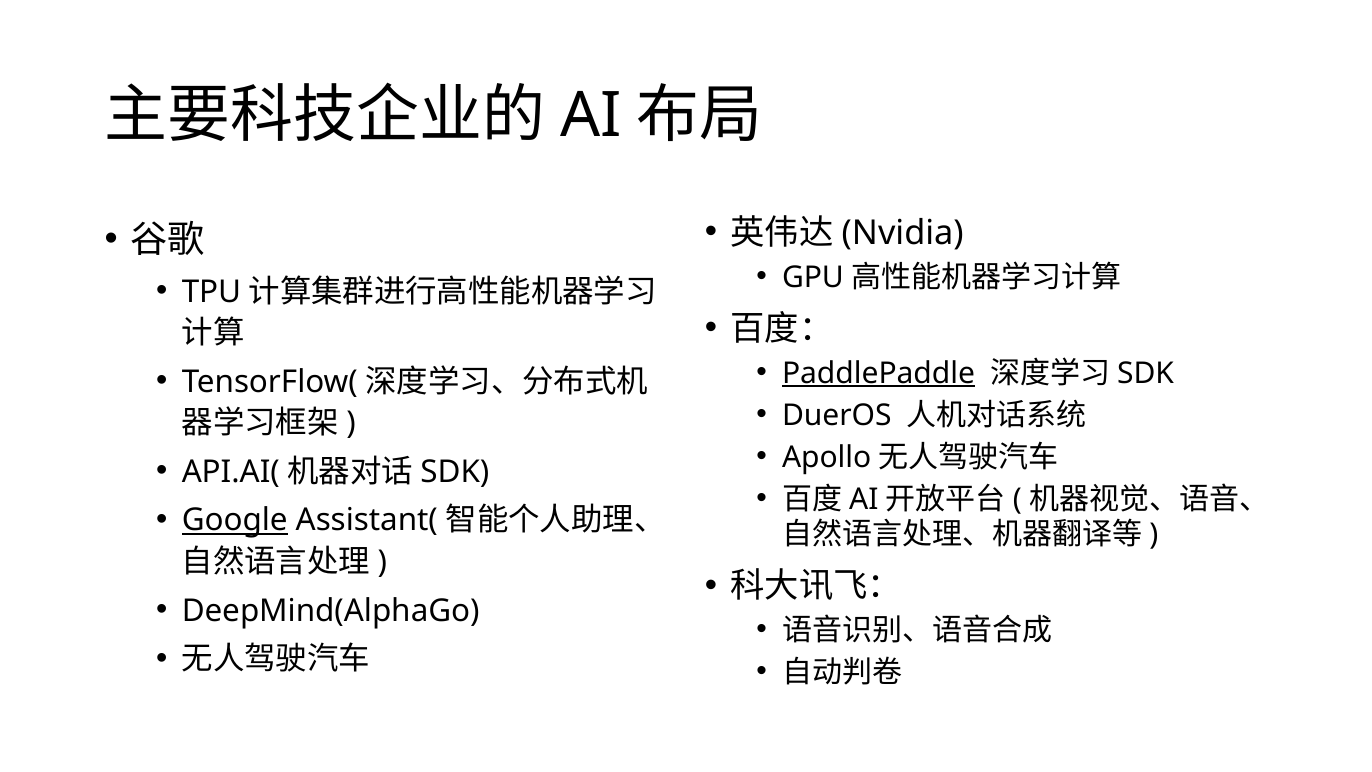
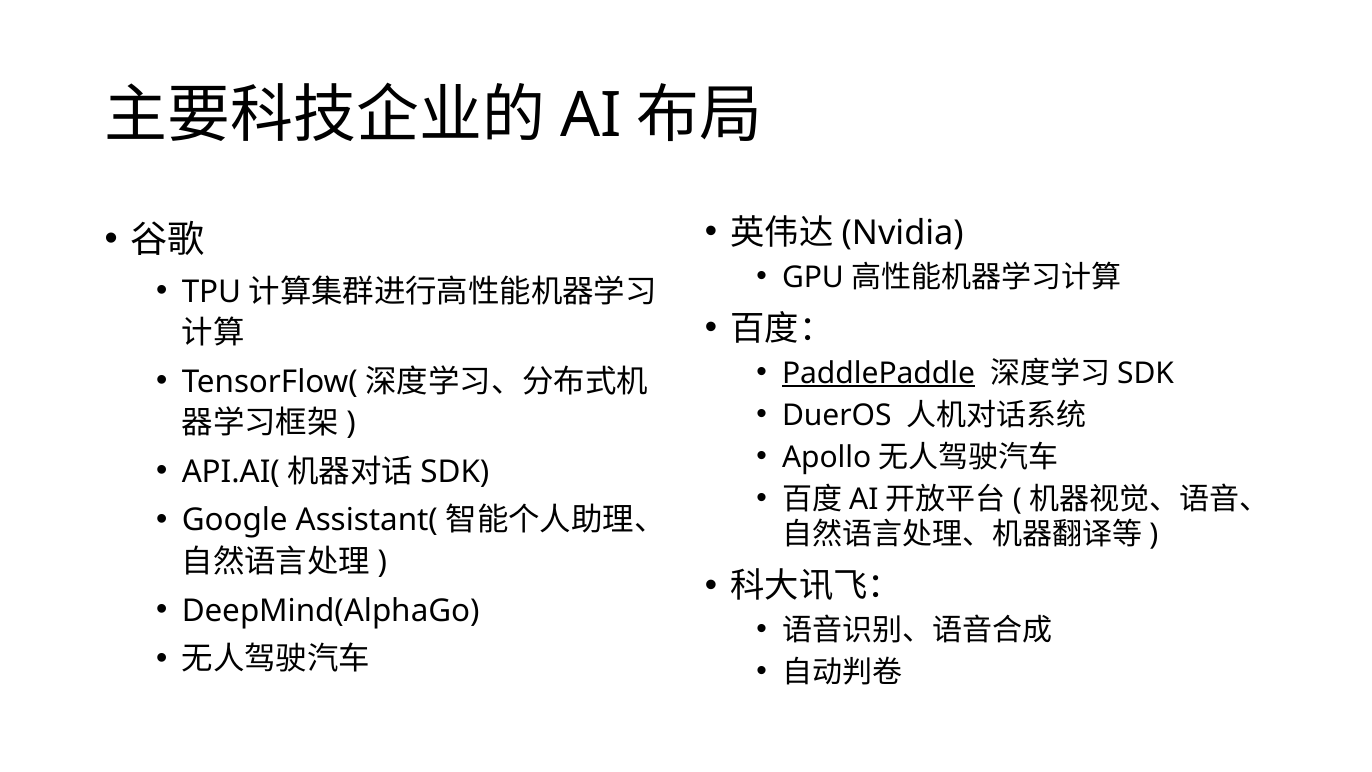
Google underline: present -> none (235, 520)
